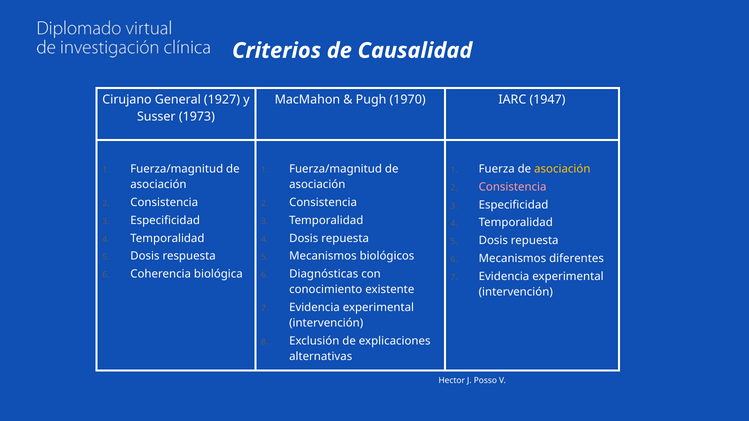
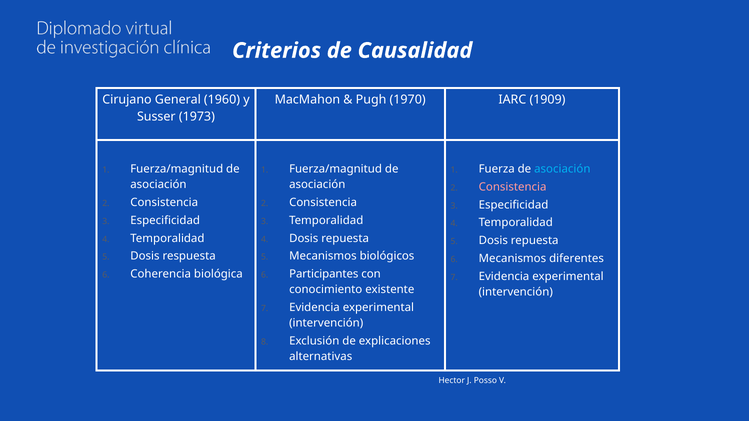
1927: 1927 -> 1960 (222, 100)
1947: 1947 -> 1909 (547, 100)
asociación colour: yellow -> light blue (562, 169)
Diagnósticas: Diagnósticas -> Participantes (324, 274)
